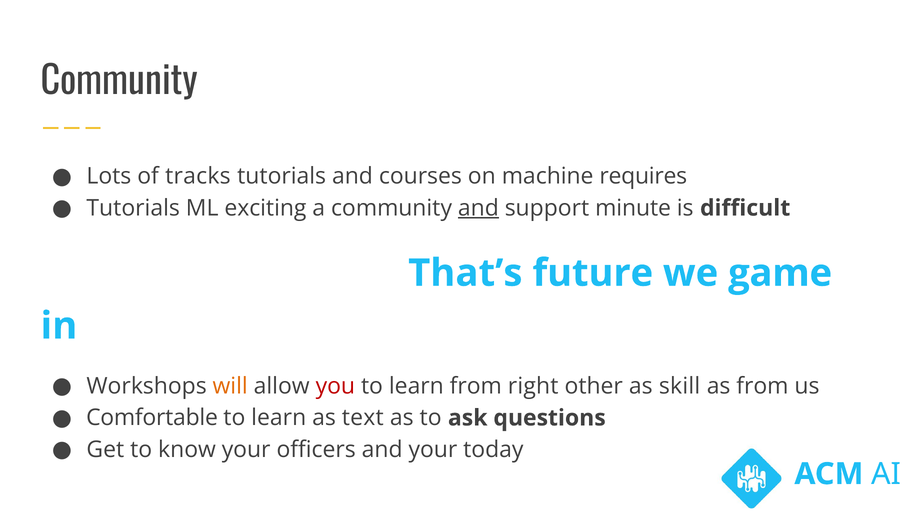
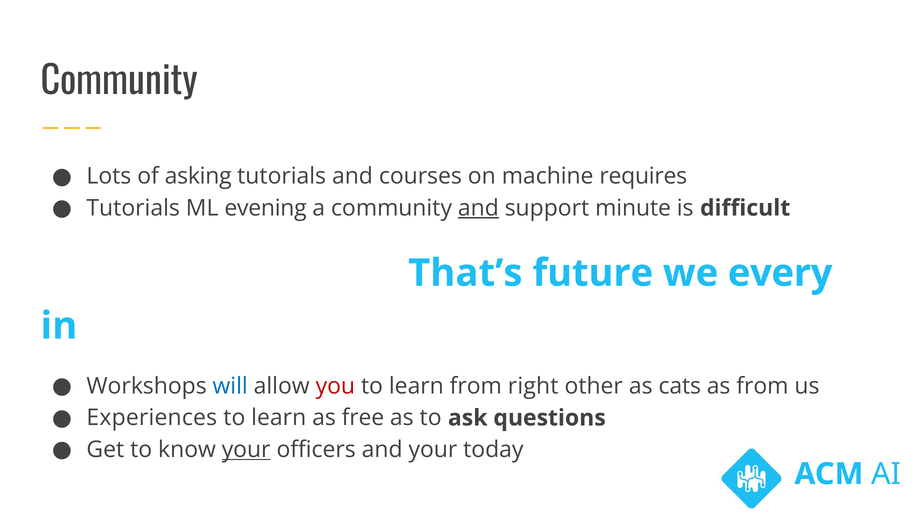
tracks: tracks -> asking (198, 176)
exciting: exciting -> evening (266, 208)
game: game -> every (780, 273)
will colour: orange -> blue (230, 386)
skill: skill -> cats (680, 386)
Comfortable: Comfortable -> Experiences (152, 418)
text: text -> free (363, 418)
your underline: none -> present (246, 450)
